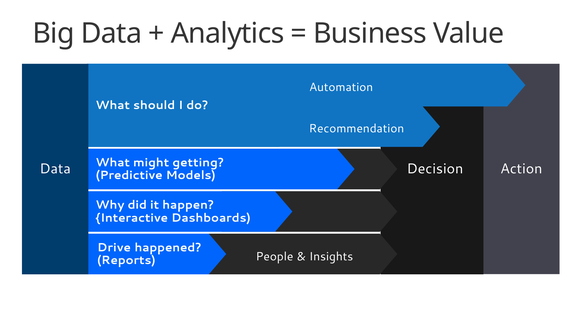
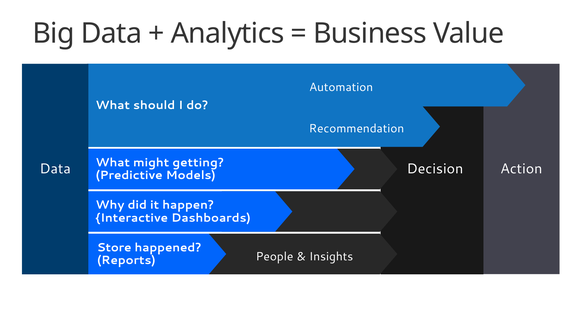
Drive: Drive -> Store (114, 247)
